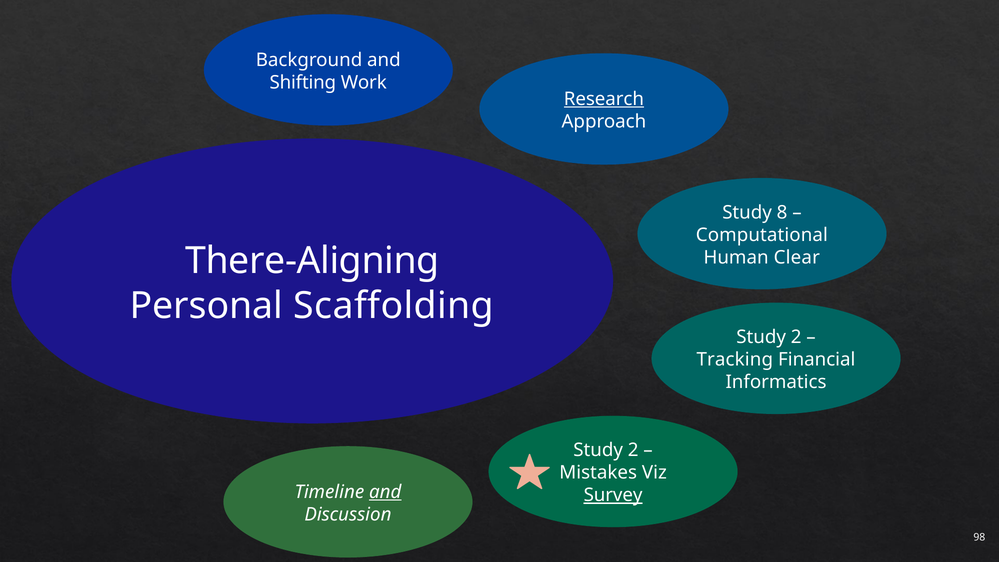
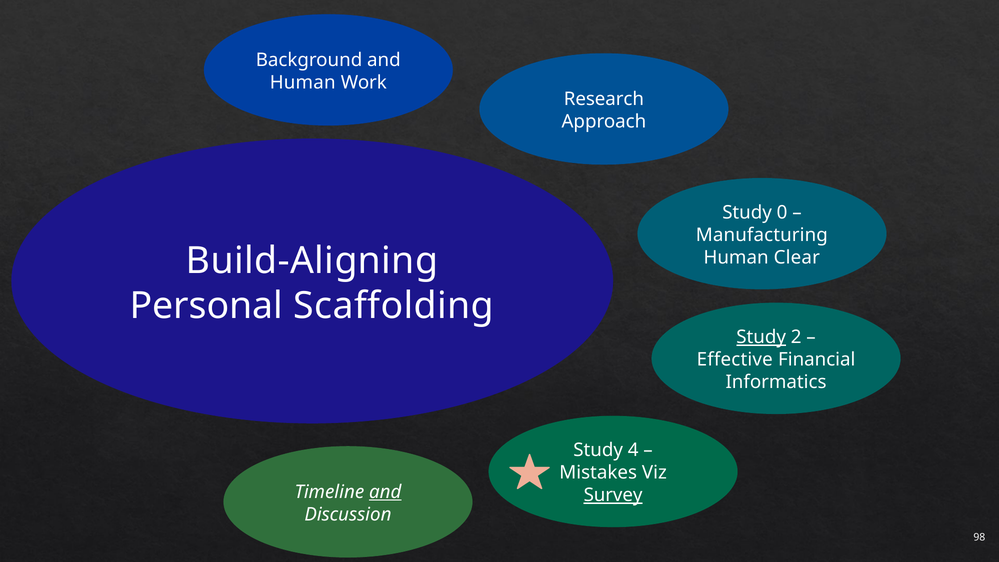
Shifting: Shifting -> Human (303, 82)
Research underline: present -> none (604, 99)
8: 8 -> 0 (782, 212)
Computational: Computational -> Manufacturing (762, 235)
There-Aligning: There-Aligning -> Build-Aligning (312, 261)
Study underline: none -> present (761, 337)
Tracking: Tracking -> Effective (735, 360)
2: 2 -> 4 (633, 450)
